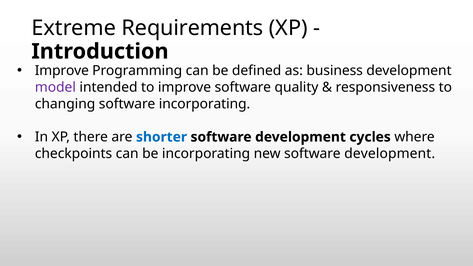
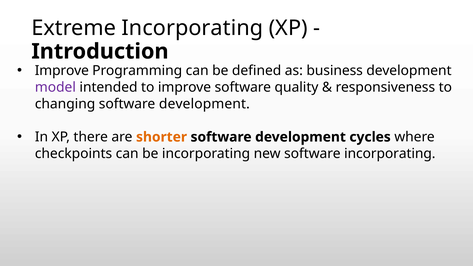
Extreme Requirements: Requirements -> Incorporating (192, 28)
changing software incorporating: incorporating -> development (204, 104)
shorter colour: blue -> orange (162, 137)
new software development: development -> incorporating (390, 154)
